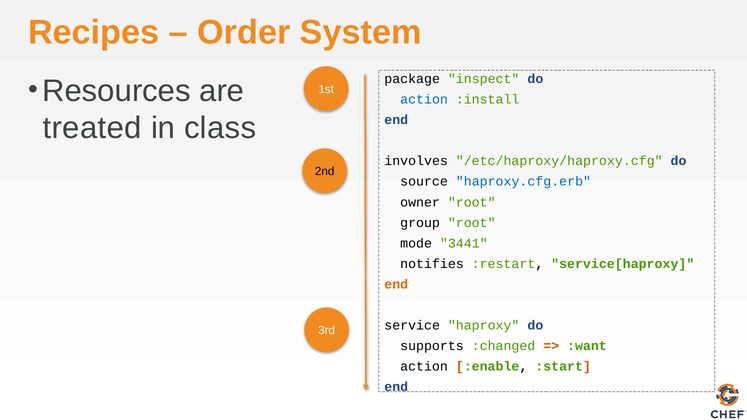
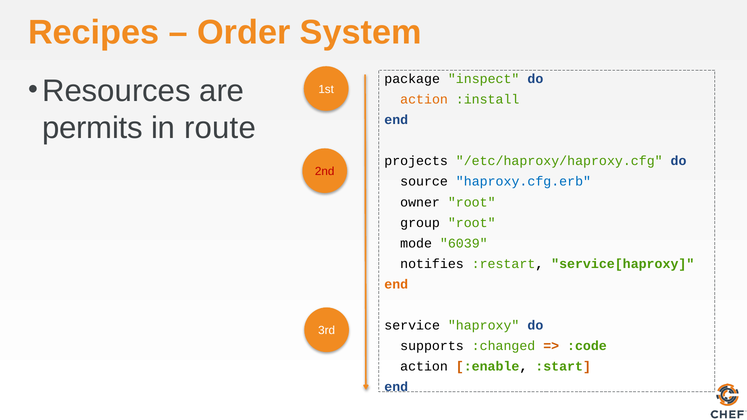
action colour: blue -> orange (424, 99)
treated: treated -> permits (92, 128)
class: class -> route (220, 128)
involves: involves -> projects (416, 161)
2nd colour: black -> red (325, 172)
3441: 3441 -> 6039 (464, 243)
:want: :want -> :code (587, 346)
